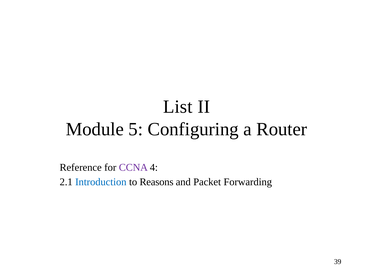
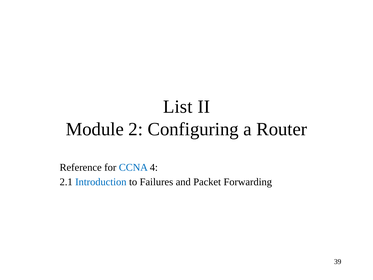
5: 5 -> 2 (136, 129)
CCNA colour: purple -> blue (133, 167)
Reasons: Reasons -> Failures (156, 182)
